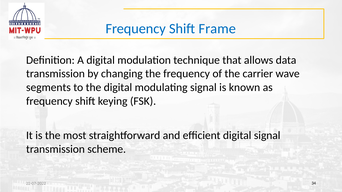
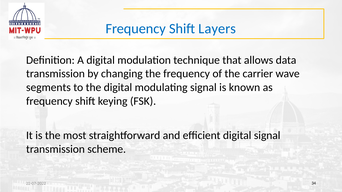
Frame: Frame -> Layers (217, 29)
